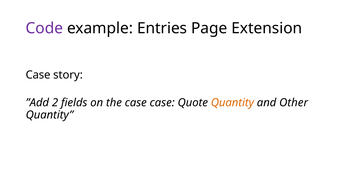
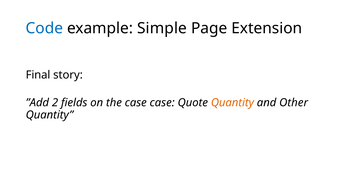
Code colour: purple -> blue (44, 28)
Entries: Entries -> Simple (162, 28)
Case: Case -> Final (38, 75)
